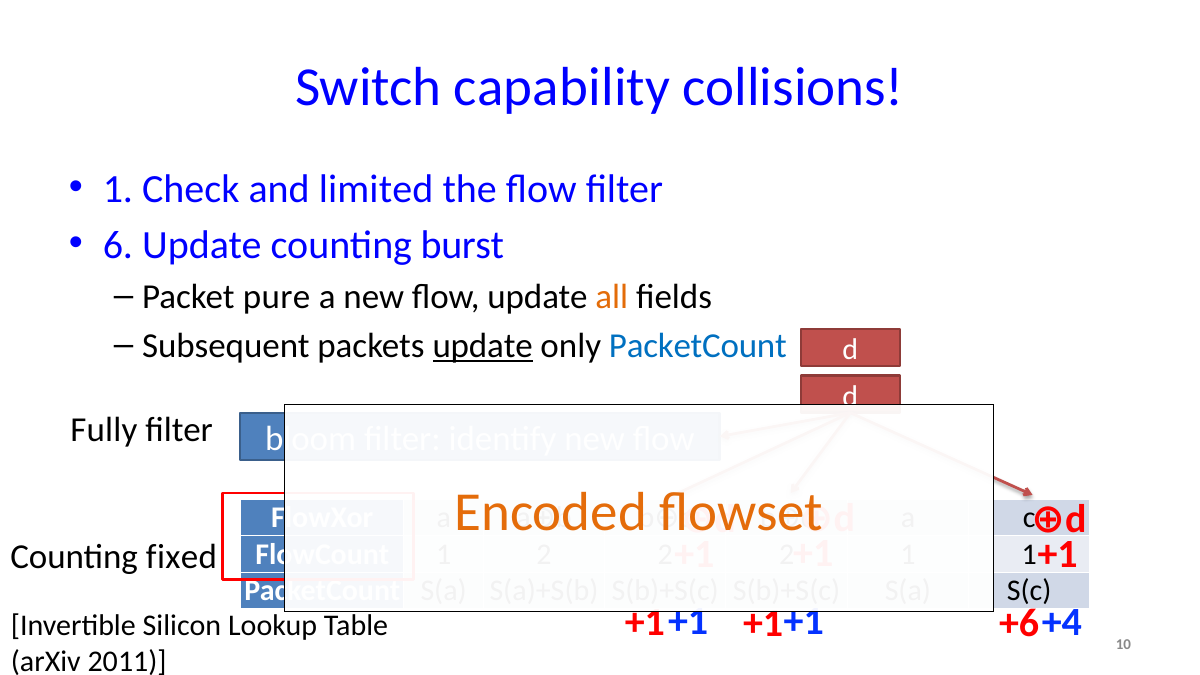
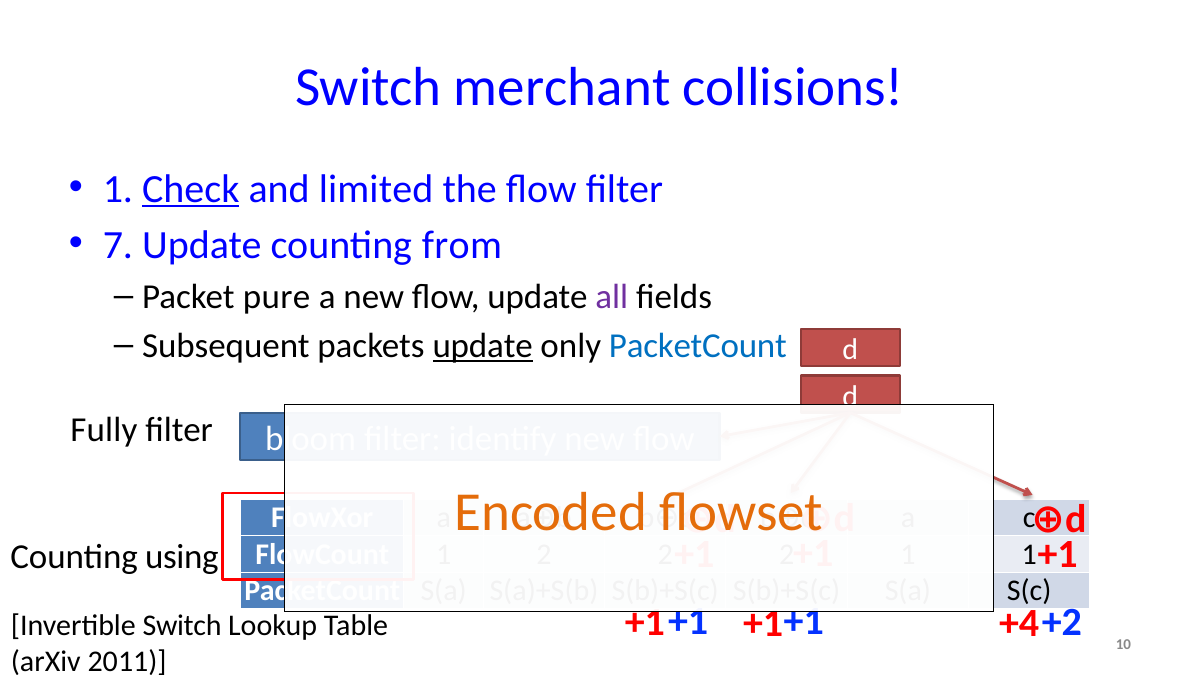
capability: capability -> merchant (562, 87)
Check underline: none -> present (191, 189)
6: 6 -> 7 (118, 245)
burst: burst -> from (462, 245)
all colour: orange -> purple (612, 296)
fixed: fixed -> using (182, 557)
+4: +4 -> +2 (1062, 622)
+6: +6 -> +4 (1019, 623)
Invertible Silicon: Silicon -> Switch (182, 626)
